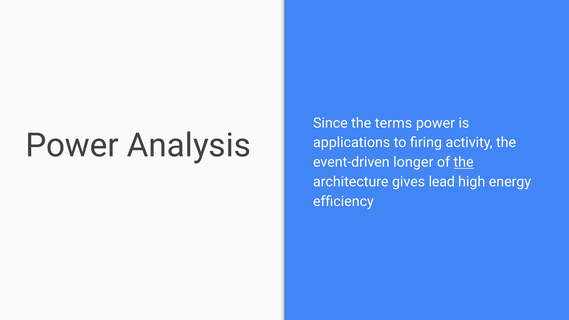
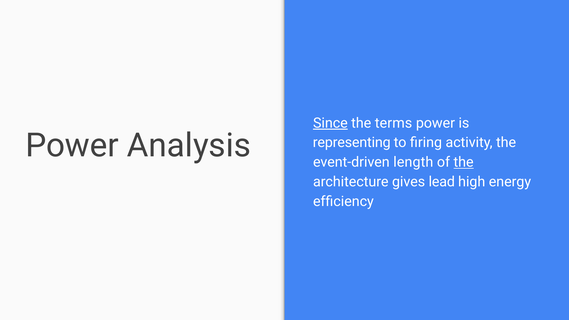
Since underline: none -> present (330, 123)
applications: applications -> representing (352, 143)
longer: longer -> length (413, 162)
